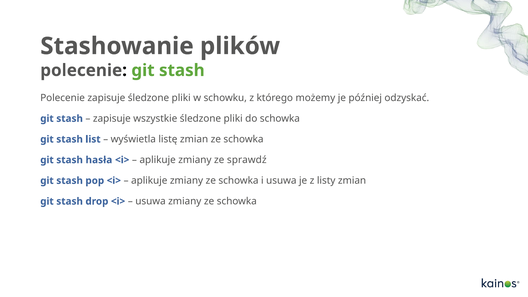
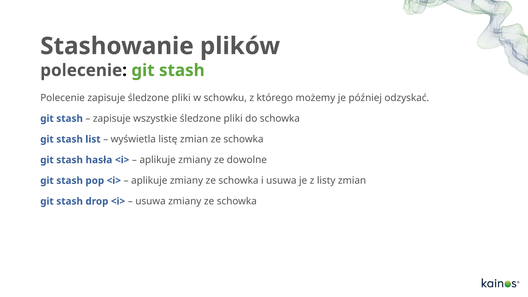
sprawdź: sprawdź -> dowolne (247, 160)
